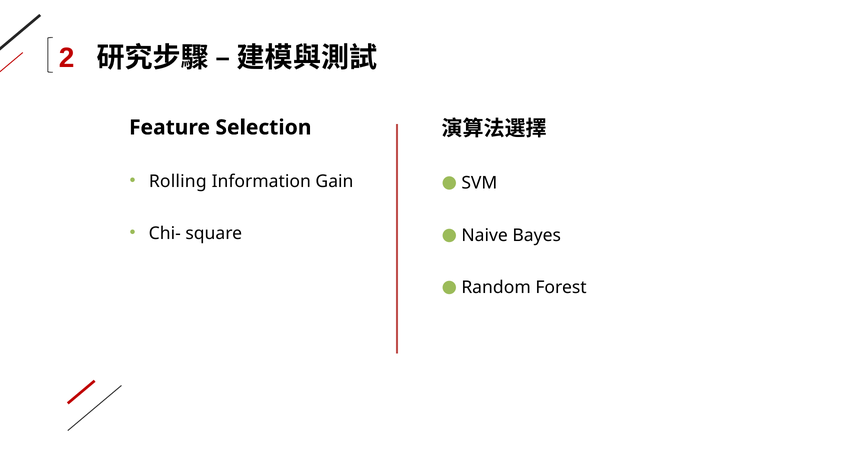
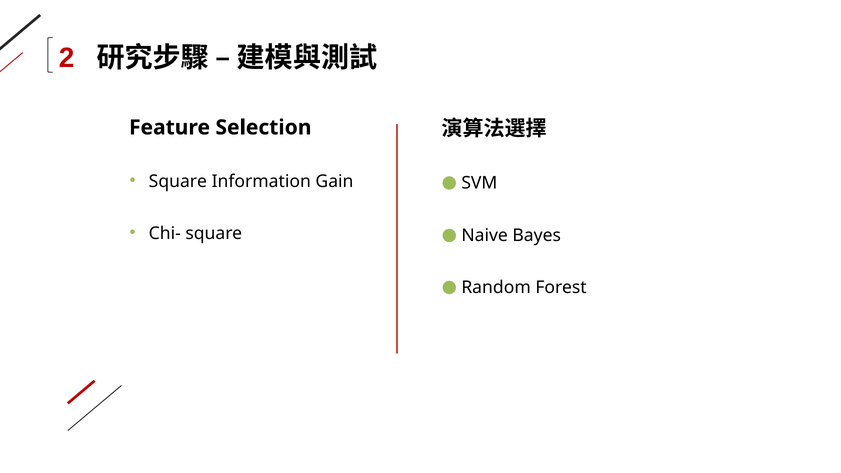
Rolling: Rolling -> Square (178, 182)
